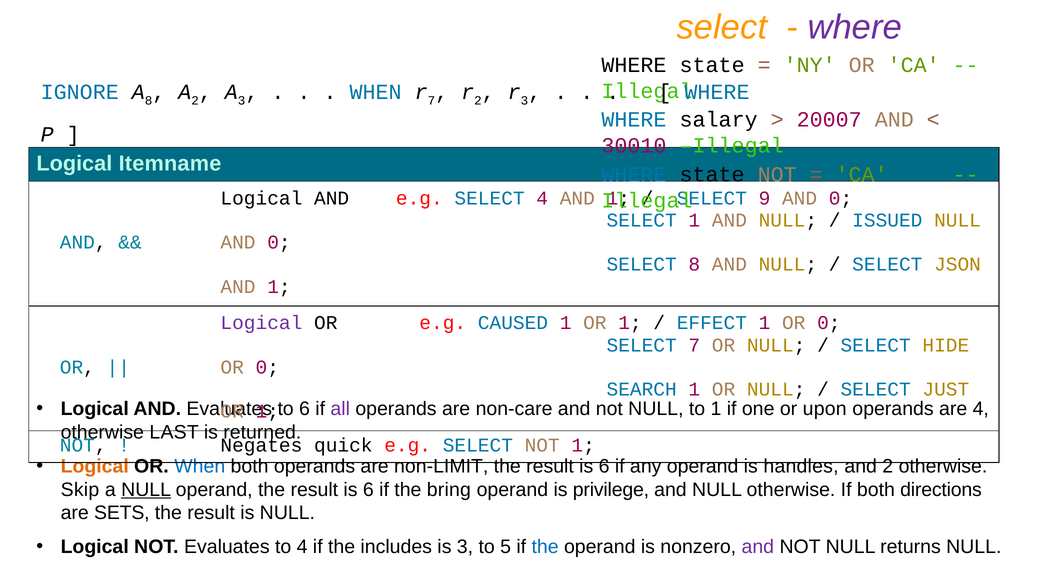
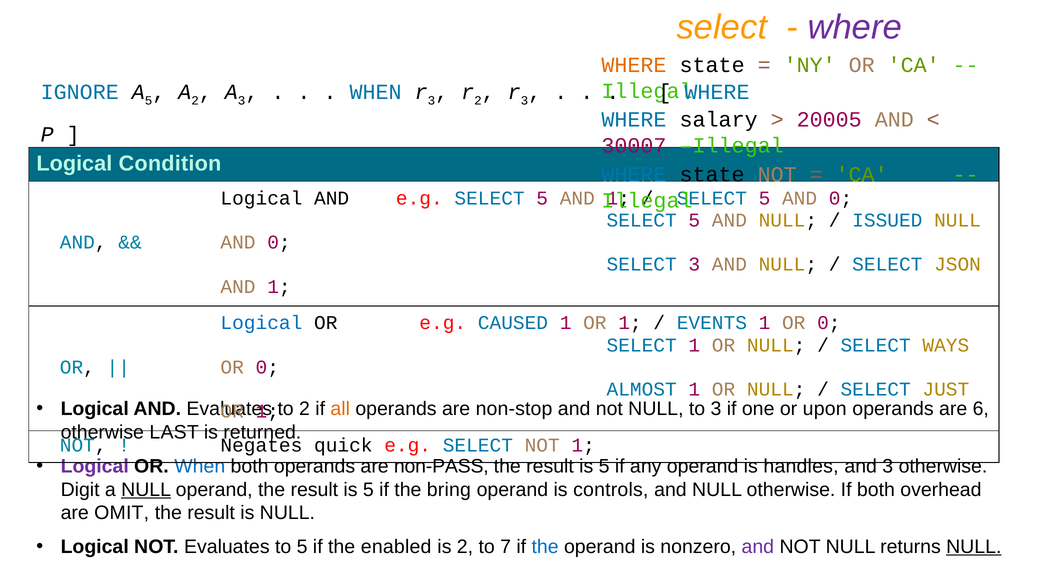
WHERE colour: black -> orange (634, 65)
A 8: 8 -> 5 (149, 101)
7: 7 -> 3 (431, 101)
20007: 20007 -> 20005 (829, 120)
30010: 30010 -> 30007 (634, 146)
Itemname: Itemname -> Condition (170, 164)
e.g SELECT 4: 4 -> 5 (542, 198)
9: 9 -> 5 (764, 198)
1: 1 -> 5 (694, 220)
SELECT 8: 8 -> 3 (694, 264)
Logical colour: purple -> blue (261, 323)
EFFECT: EFFECT -> EVENTS (712, 323)
SELECT 7: 7 -> 1 (694, 345)
HIDE: HIDE -> WAYS (946, 345)
SEARCH: SEARCH -> ALMOST (642, 389)
to 6: 6 -> 2 (305, 409)
all colour: purple -> orange (340, 409)
non-care: non-care -> non-stop (514, 409)
to 1: 1 -> 3 (716, 409)
are 4: 4 -> 6 (981, 409)
Logical colour: orange -> purple (95, 466)
non-LIMIT: non-LIMIT -> non-PASS (441, 466)
6: 6 -> 5 (604, 466)
and 2: 2 -> 3 (888, 466)
Skip: Skip -> Digit (80, 490)
6: 6 -> 5 (368, 490)
privilege: privilege -> controls (611, 490)
directions: directions -> overhead (941, 490)
SETS: SETS -> OMIT (122, 513)
to 4: 4 -> 5 (302, 547)
includes: includes -> enabled (396, 547)
is 3: 3 -> 2 (465, 547)
5: 5 -> 7 (506, 547)
NULL underline: none -> present (974, 547)
